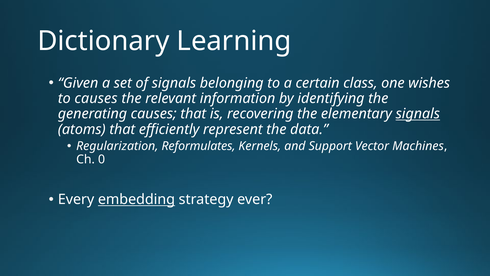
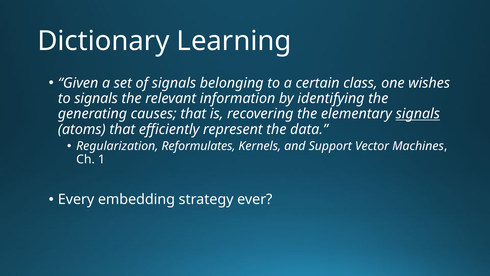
to causes: causes -> signals (96, 98)
0: 0 -> 1 (102, 159)
embedding underline: present -> none (136, 199)
